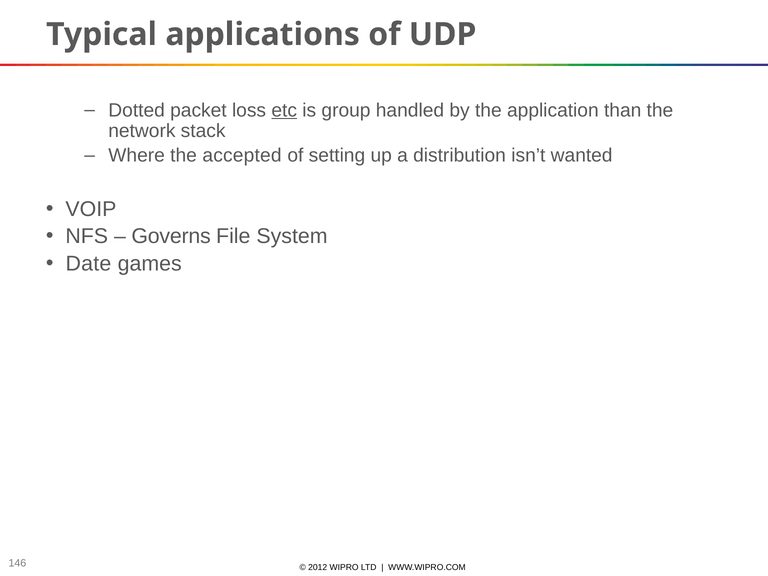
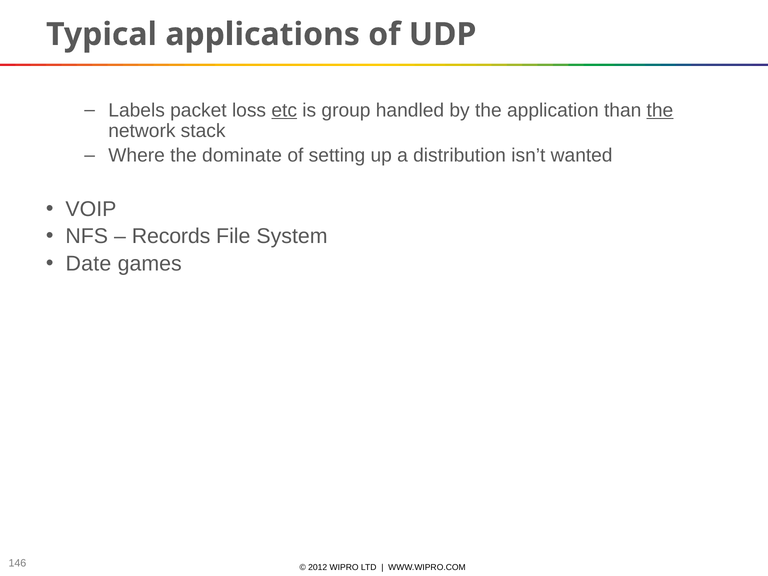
Dotted: Dotted -> Labels (137, 110)
the underline: none -> present (660, 110)
accepted: accepted -> dominate (242, 156)
Governs: Governs -> Records (171, 236)
